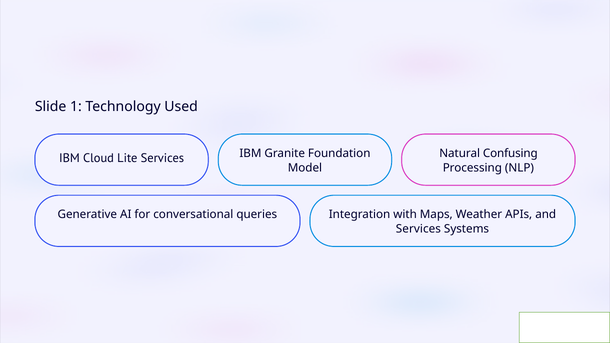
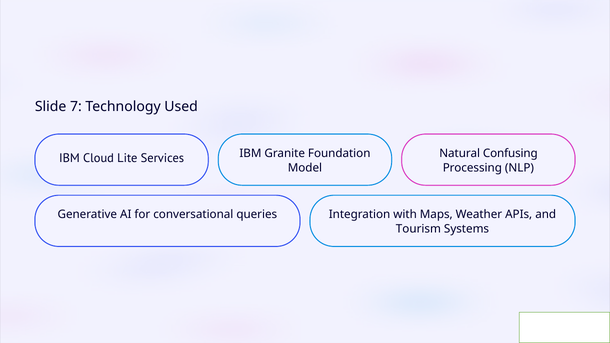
1: 1 -> 7 (76, 107)
Services: Services -> Tourism (418, 229)
